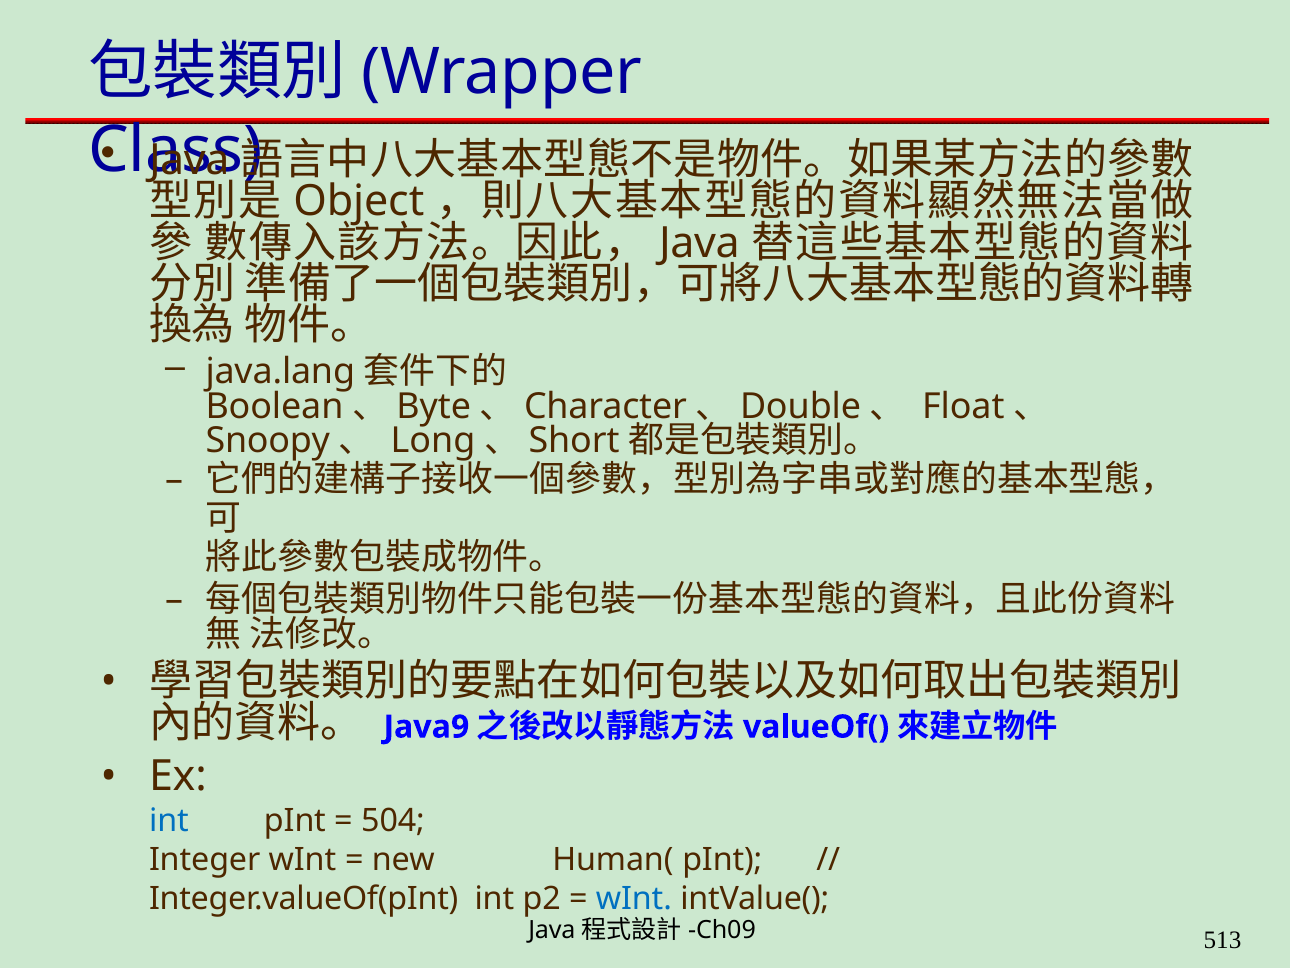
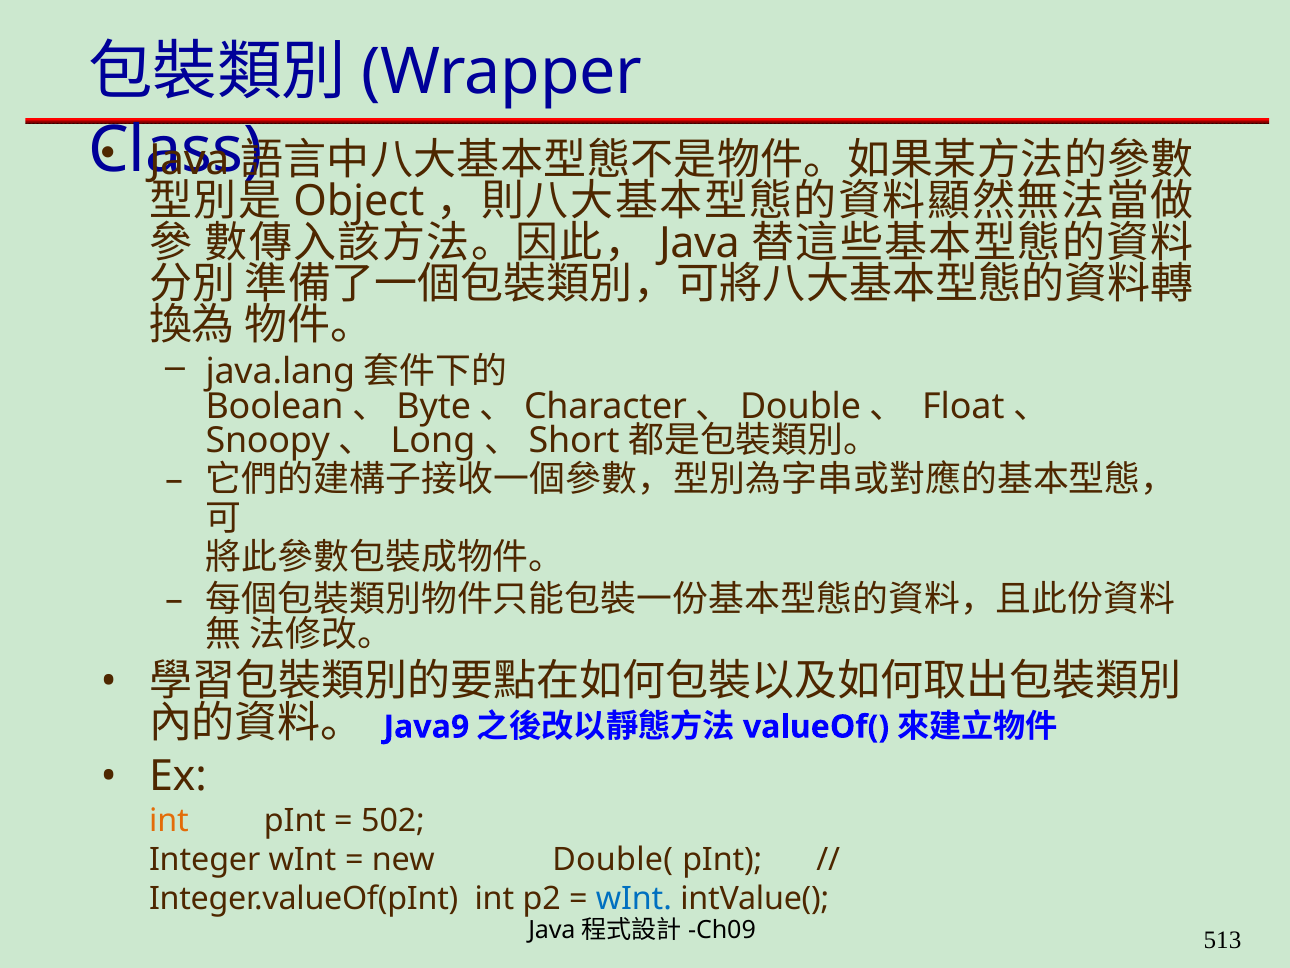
int colour: blue -> orange (169, 820)
504: 504 -> 502 (393, 820)
Human(: Human( -> Double( (613, 859)
